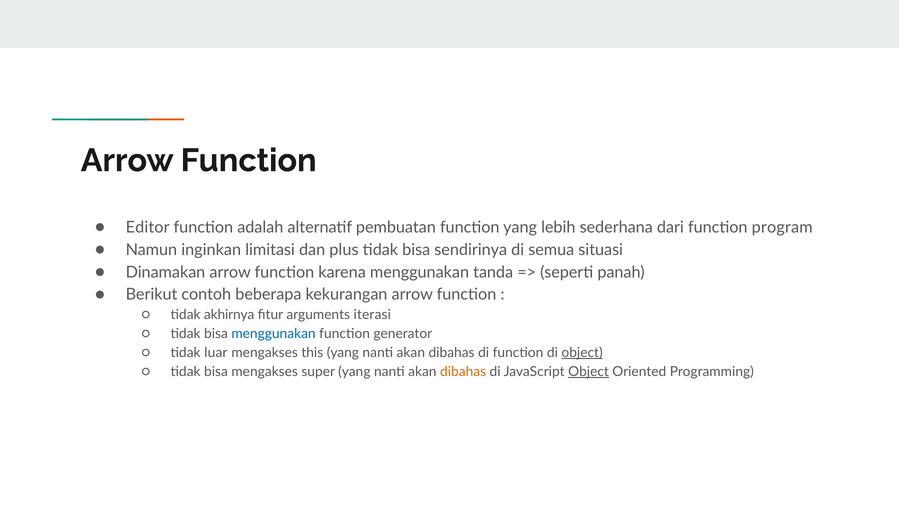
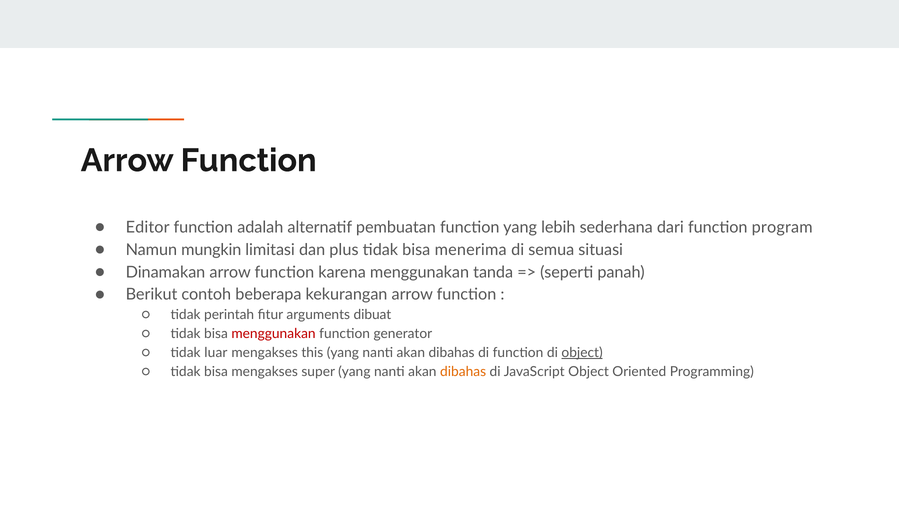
inginkan: inginkan -> mungkin (211, 250)
sendirinya: sendirinya -> menerima (471, 250)
akhirnya: akhirnya -> perintah (229, 315)
iterasi: iterasi -> dibuat (372, 315)
menggunakan colour: blue -> red (274, 334)
Object underline: present -> none (589, 371)
